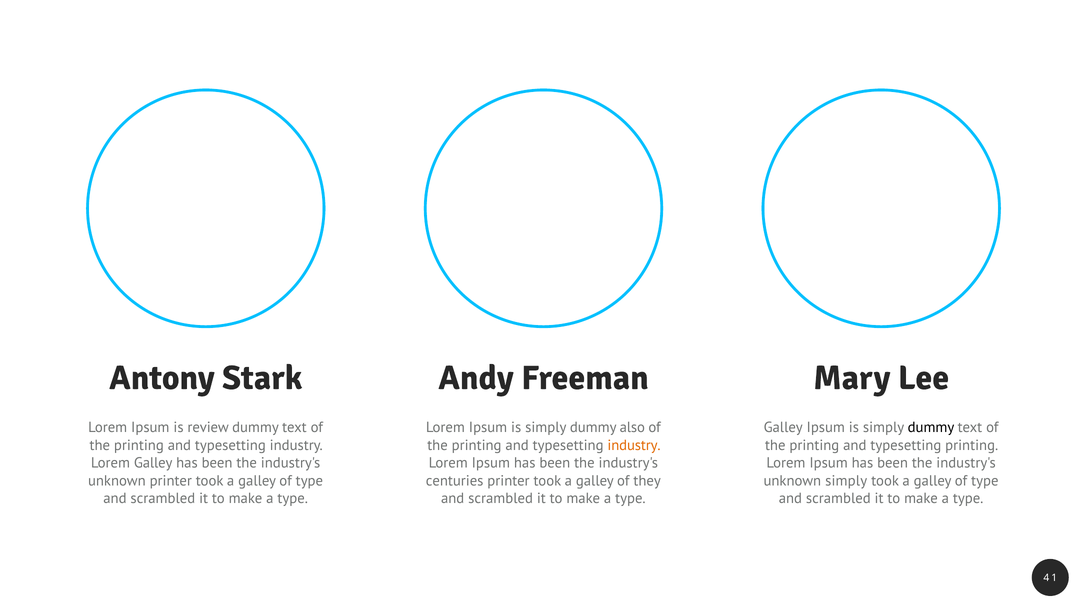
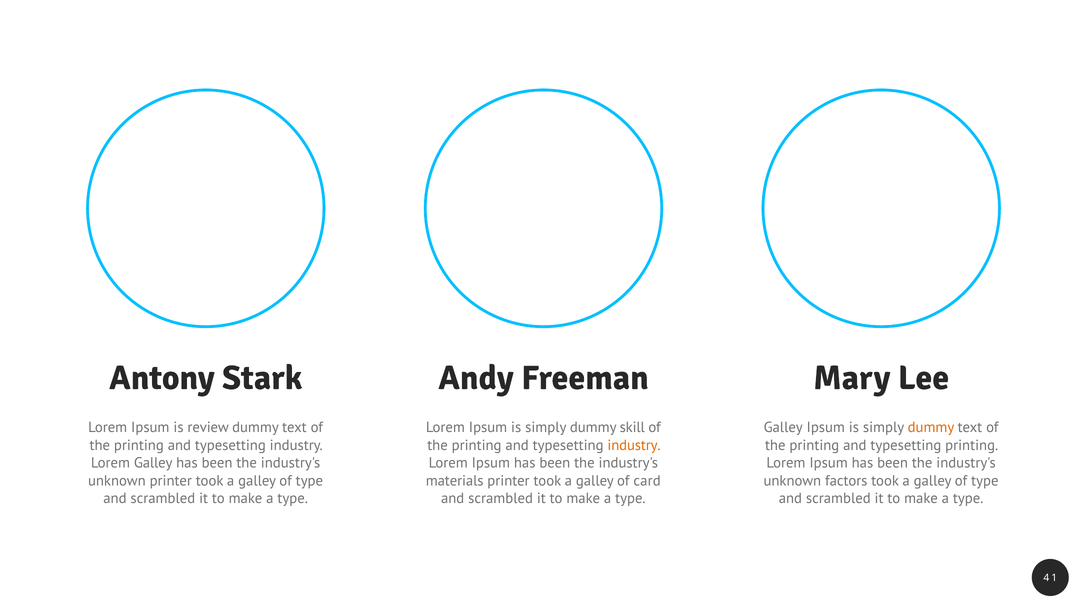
also: also -> skill (632, 427)
dummy colour: black -> orange (931, 427)
centuries: centuries -> materials (455, 480)
they: they -> card (647, 480)
unknown simply: simply -> factors (846, 480)
